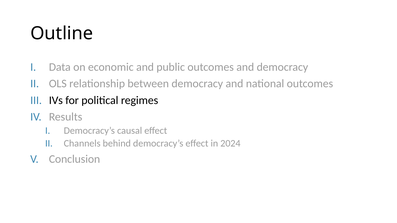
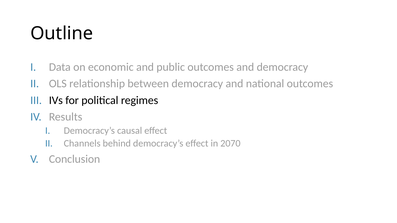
2024: 2024 -> 2070 (230, 144)
